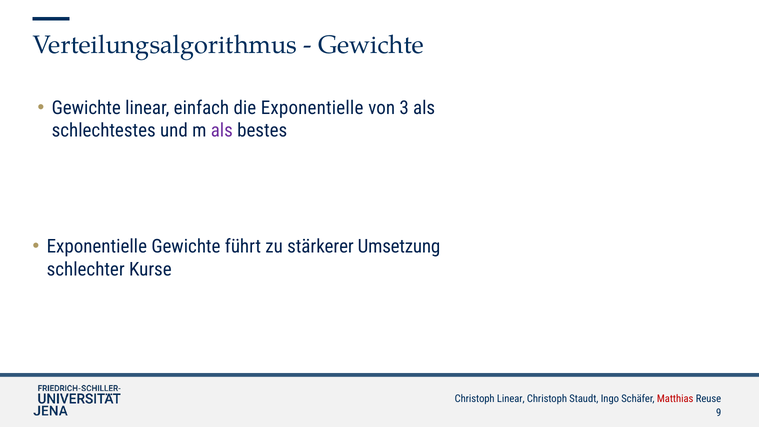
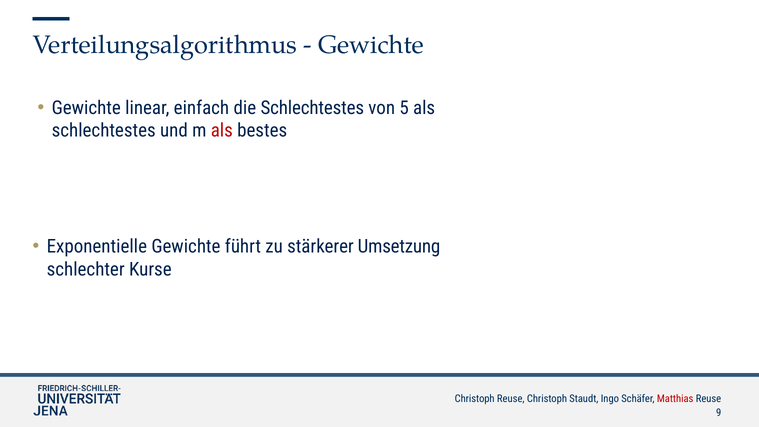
die Exponentielle: Exponentielle -> Schlechtestes (312, 108)
3: 3 -> 5 (404, 108)
als colour: purple -> red (222, 131)
Christoph Linear: Linear -> Reuse (511, 399)
